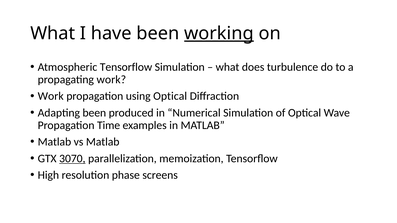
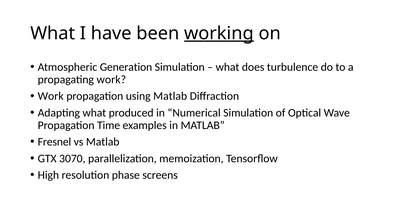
Atmospheric Tensorflow: Tensorflow -> Generation (126, 67)
using Optical: Optical -> Matlab (170, 96)
Adapting been: been -> what (94, 113)
Matlab: Matlab -> Fresnel (54, 142)
3070 underline: present -> none (72, 159)
